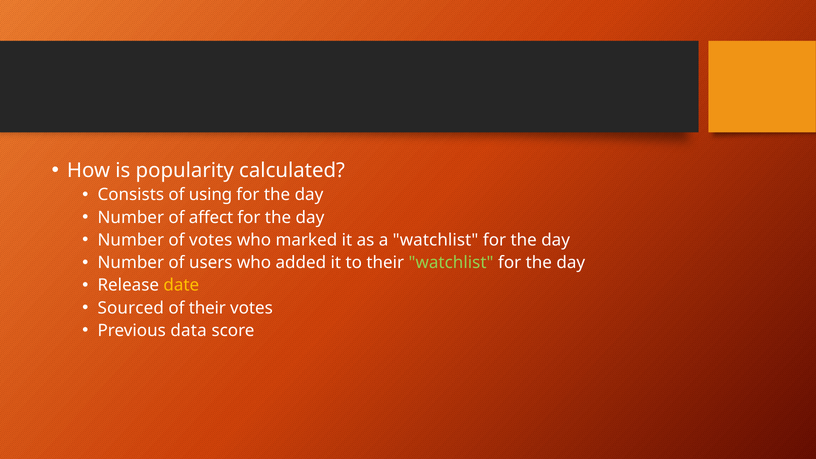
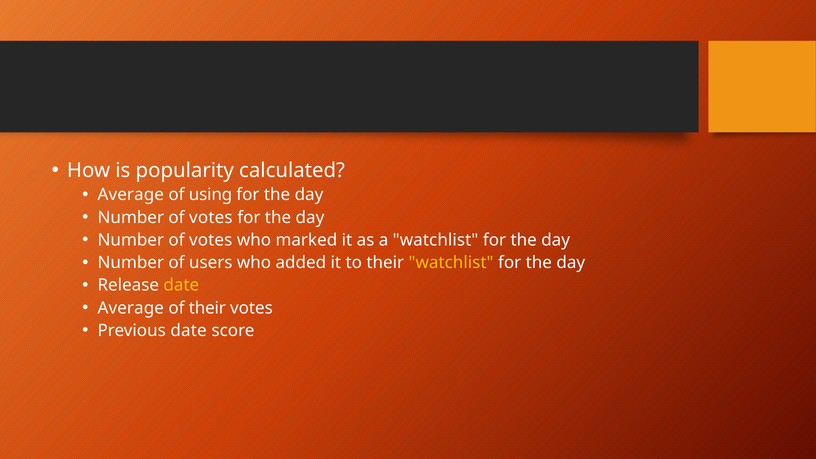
Consists: Consists -> Average (131, 195)
affect: affect -> votes (211, 217)
watchlist colour: light green -> yellow (451, 263)
Sourced: Sourced -> Average (131, 308)
Previous data: data -> date (189, 331)
